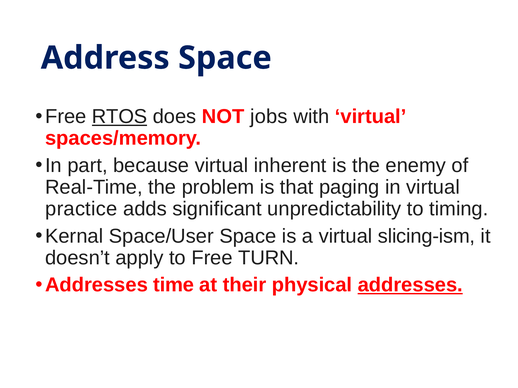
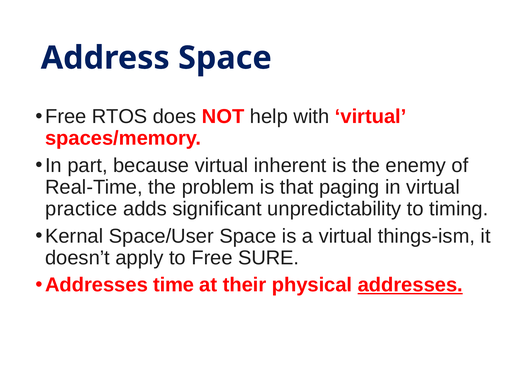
RTOS underline: present -> none (120, 117)
jobs: jobs -> help (269, 117)
slicing-ism: slicing-ism -> things-ism (426, 236)
TURN: TURN -> SURE (269, 258)
